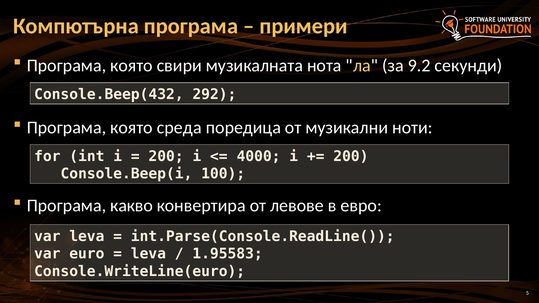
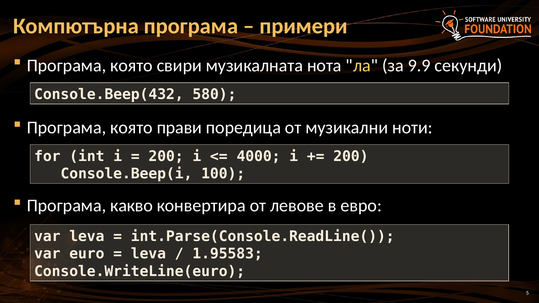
9.2: 9.2 -> 9.9 (419, 66)
292: 292 -> 580 (214, 94)
среда: среда -> прави (179, 128)
